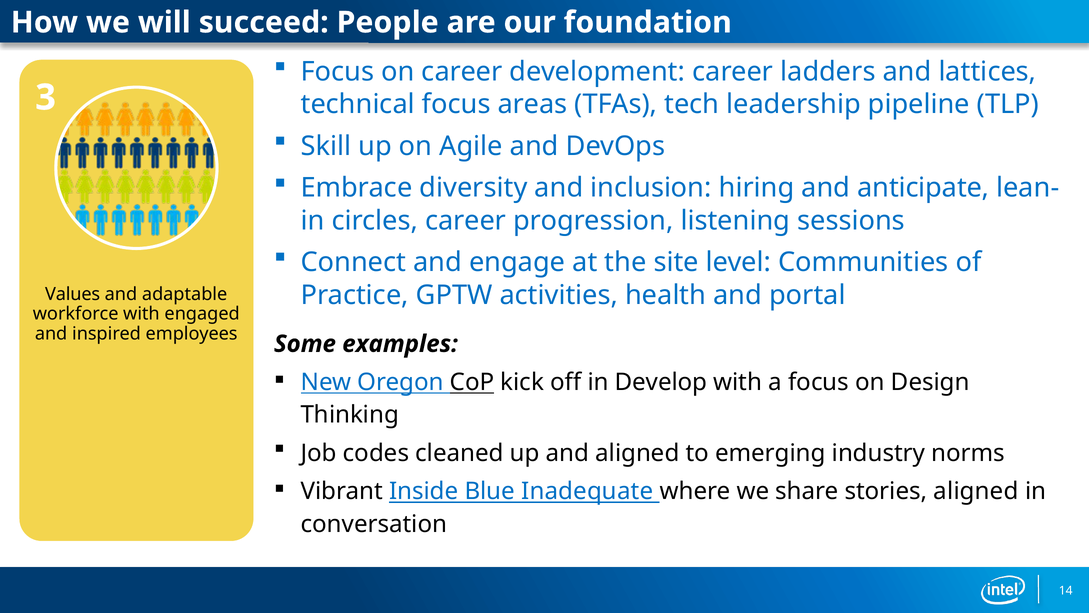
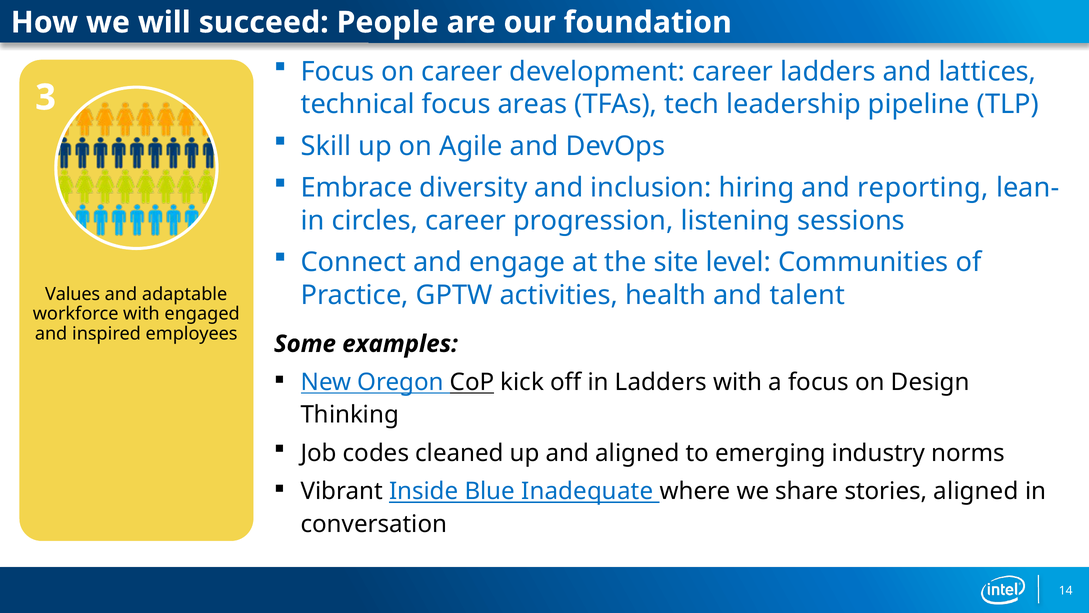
anticipate: anticipate -> reporting (923, 188)
portal: portal -> talent (807, 295)
in Develop: Develop -> Ladders (661, 382)
